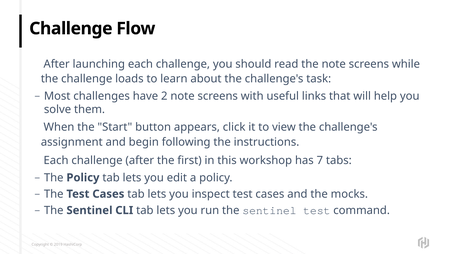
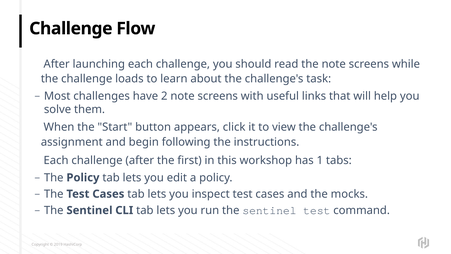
7: 7 -> 1 (320, 160)
